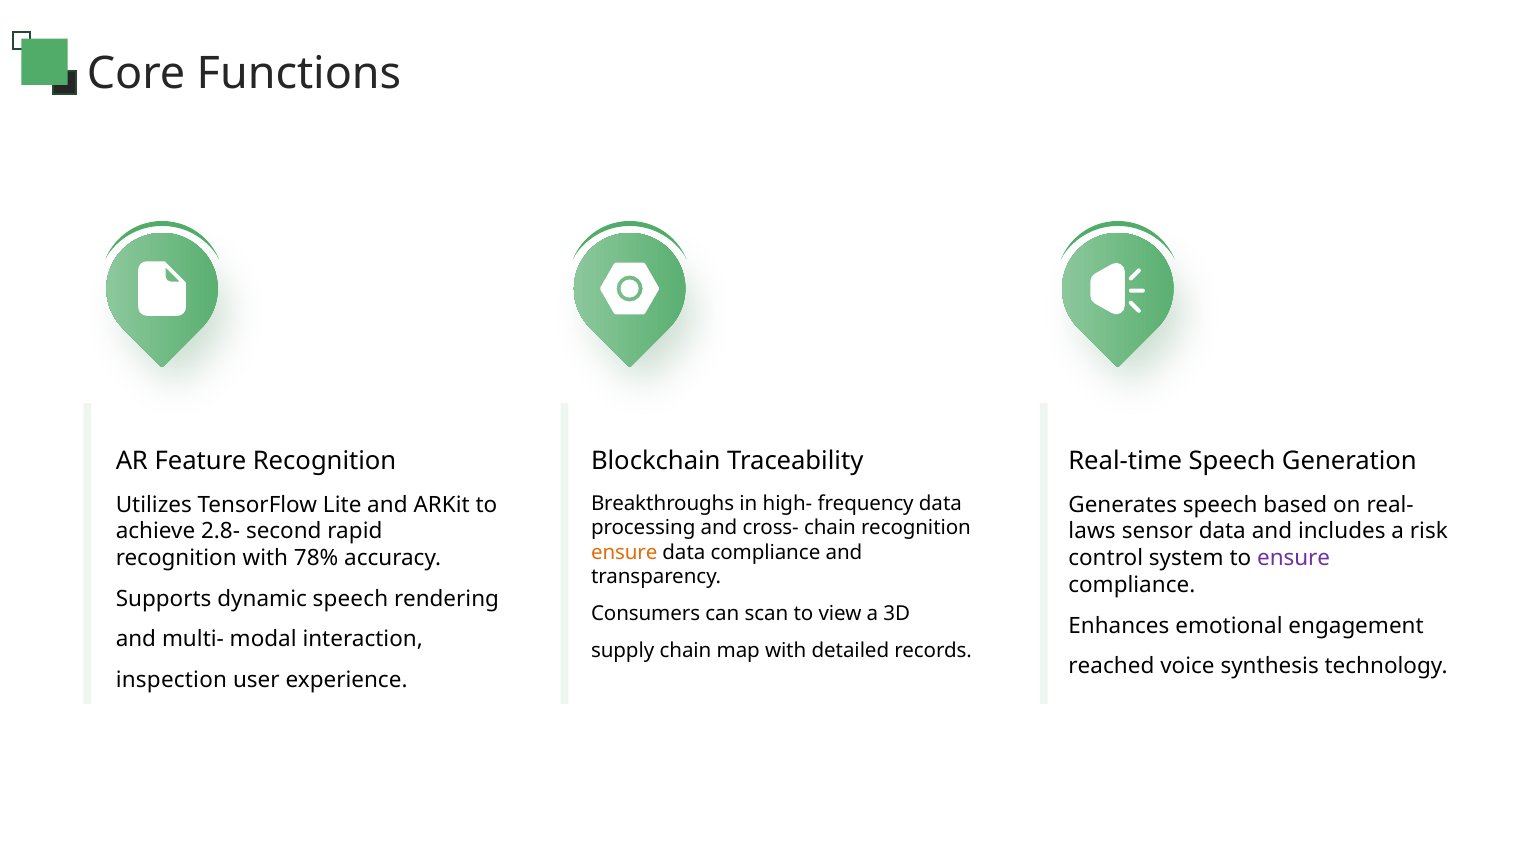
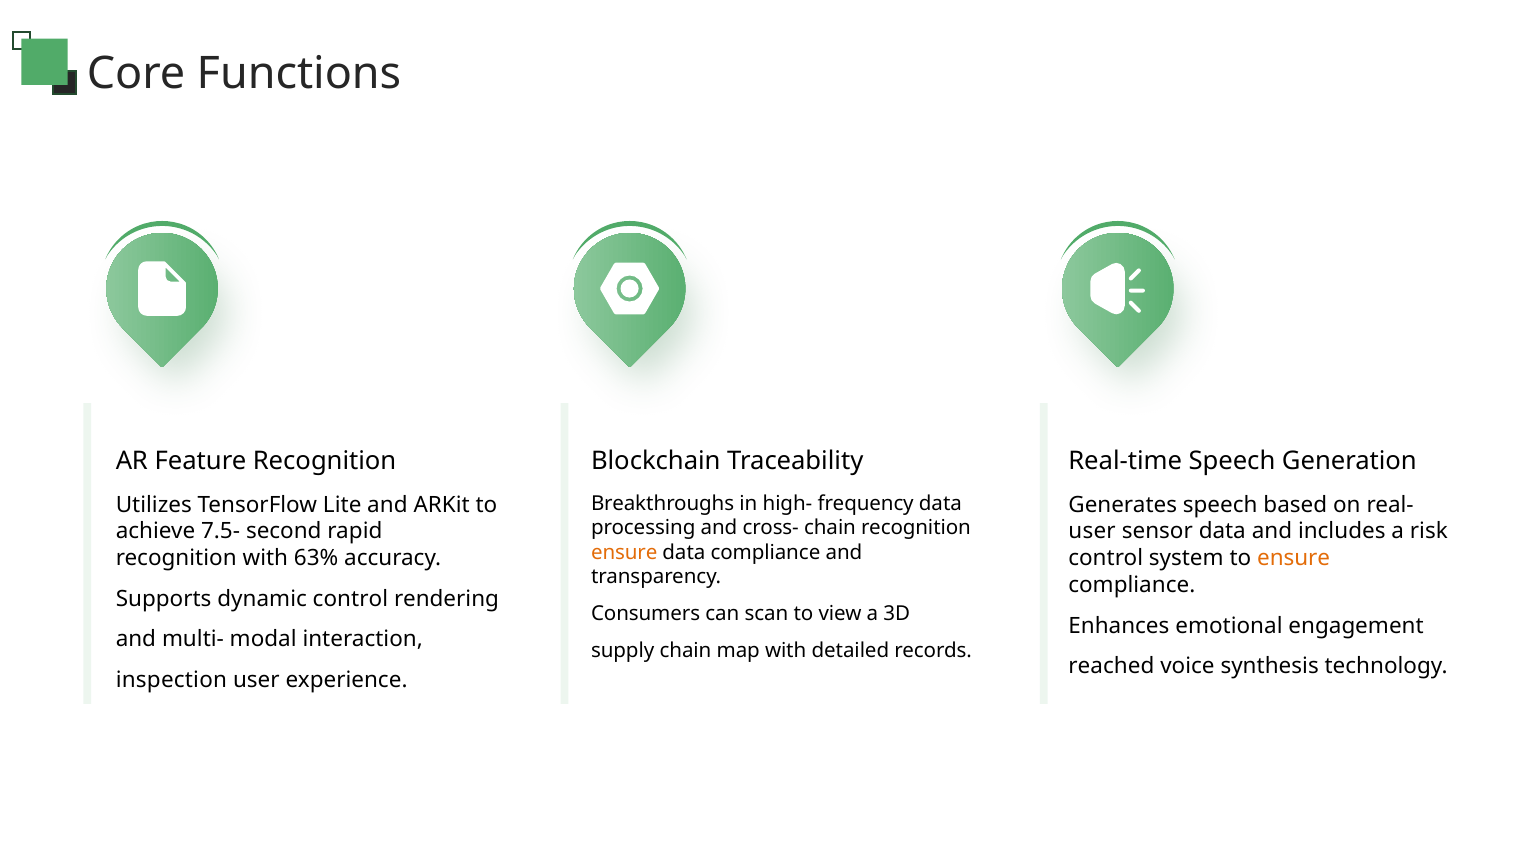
2.8-: 2.8- -> 7.5- (221, 532)
laws: laws -> user (1092, 532)
78%: 78% -> 63% (316, 559)
ensure colour: purple -> orange (1294, 559)
dynamic speech: speech -> control (350, 599)
